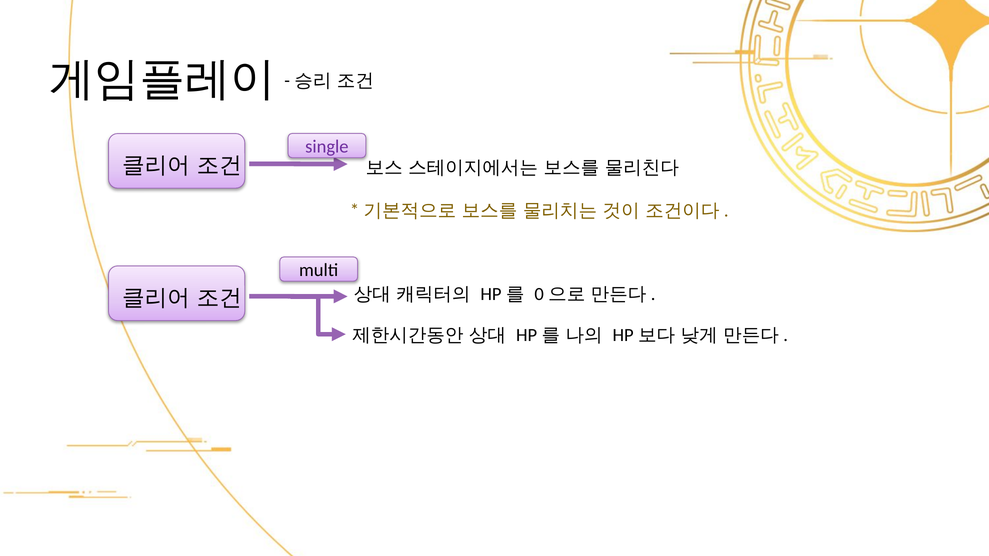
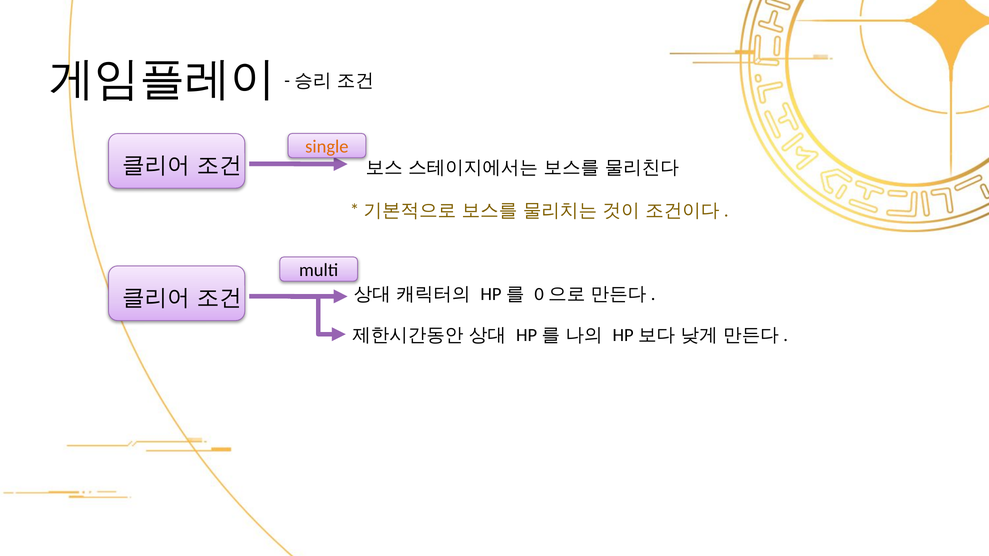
single colour: purple -> orange (327, 147)
